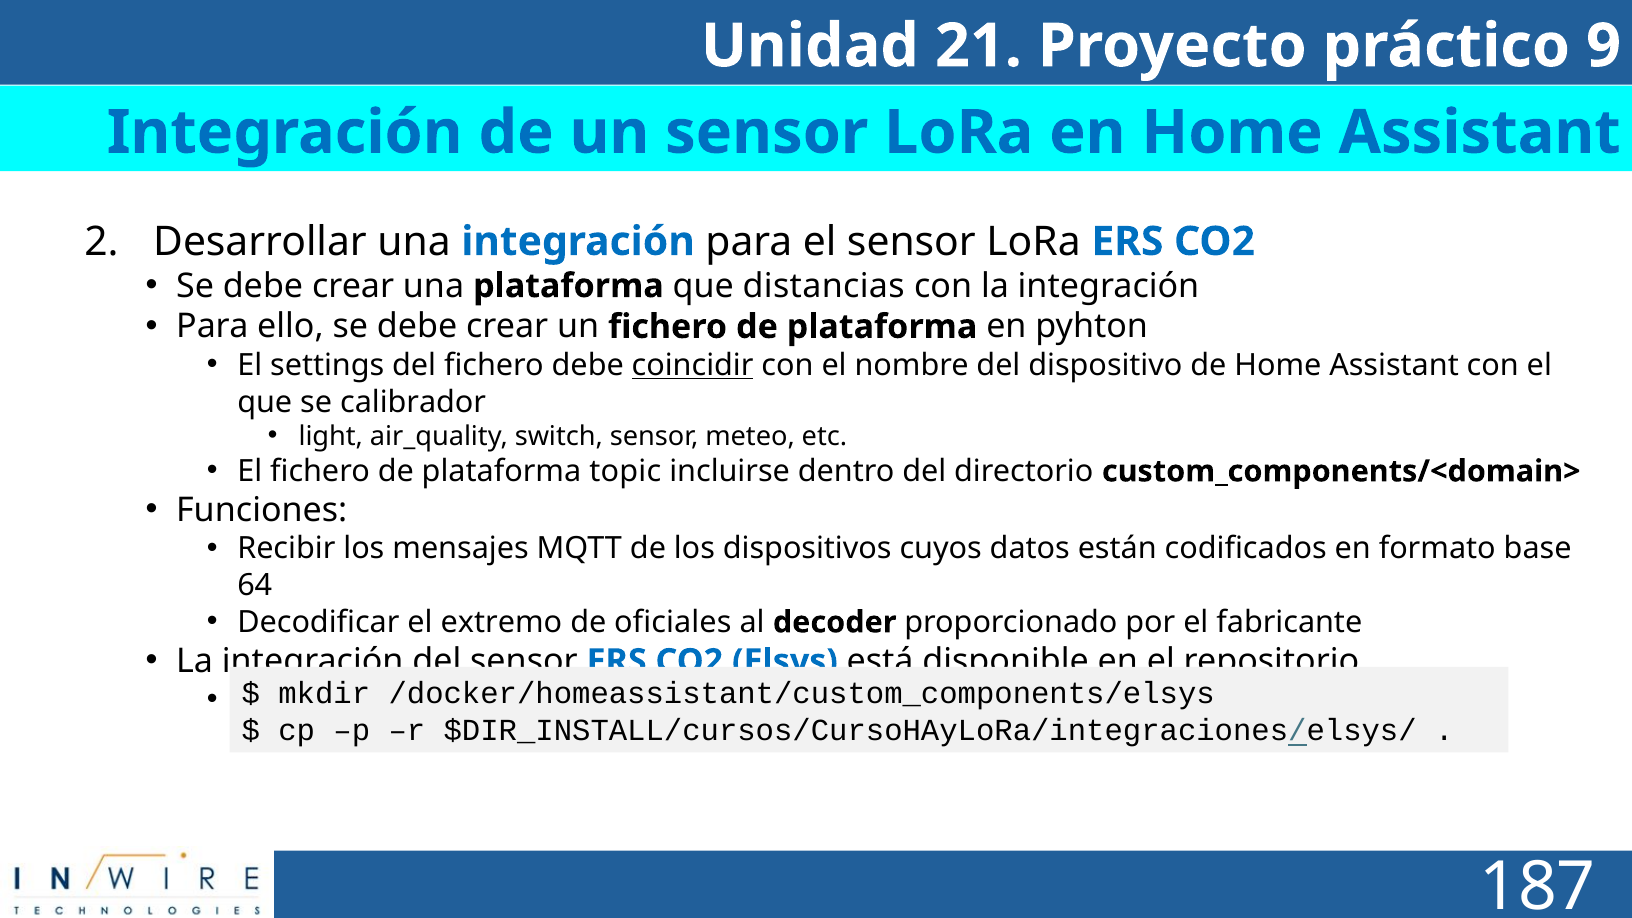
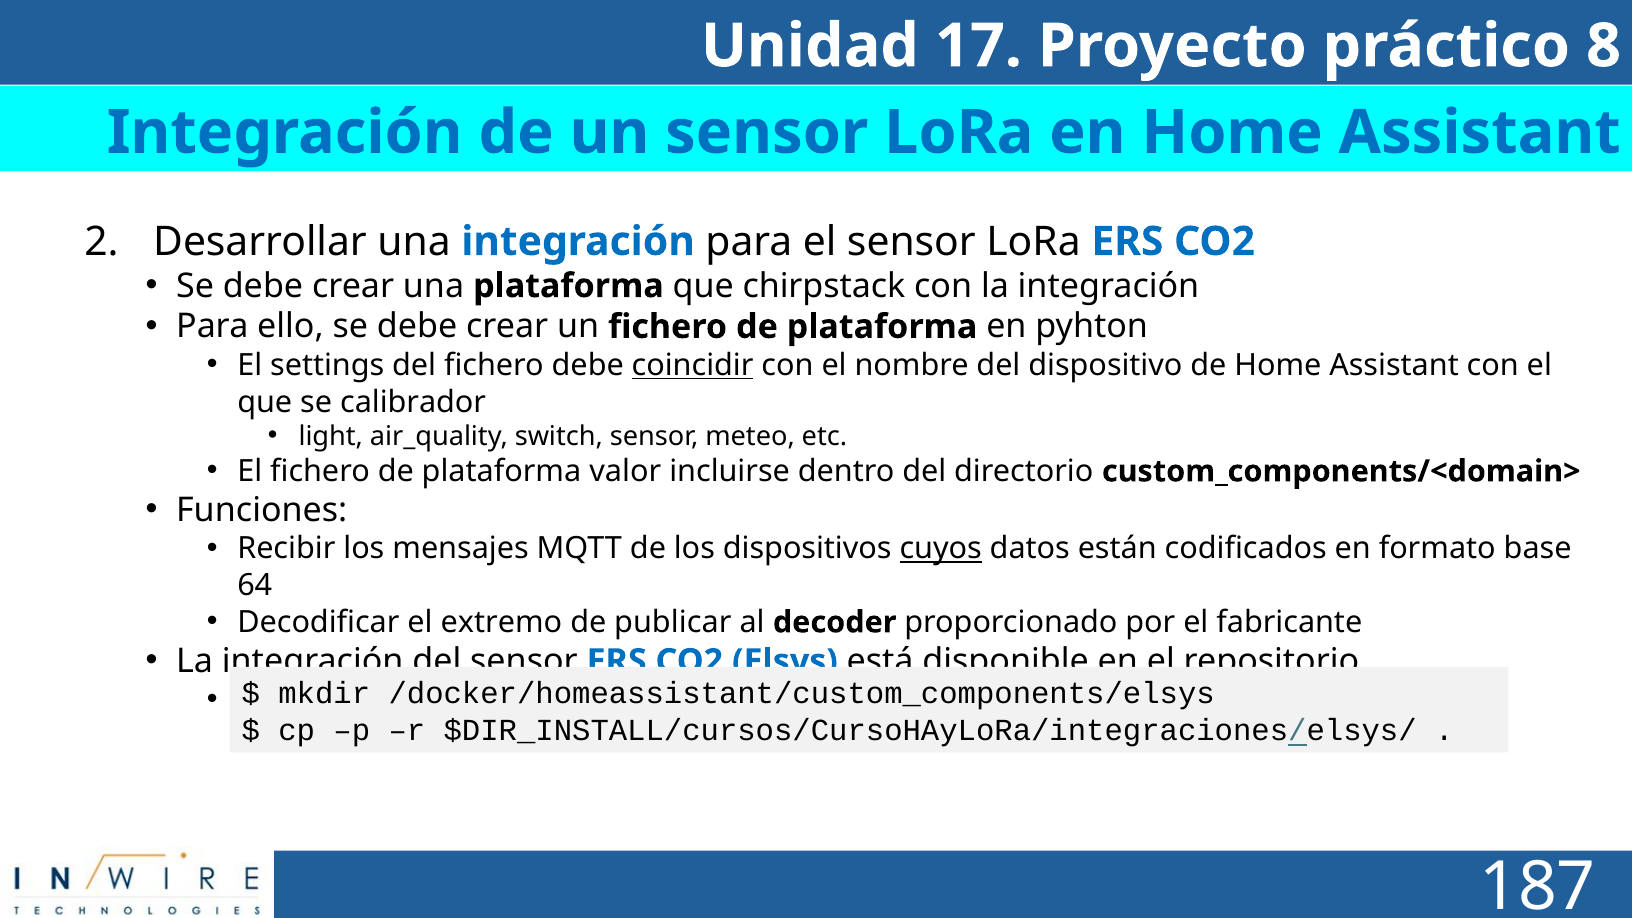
21: 21 -> 17 (978, 46)
9: 9 -> 8 (1604, 46)
distancias: distancias -> chirpstack (824, 286)
topic: topic -> valor (625, 471)
cuyos underline: none -> present (941, 549)
oficiales: oficiales -> publicar (673, 622)
